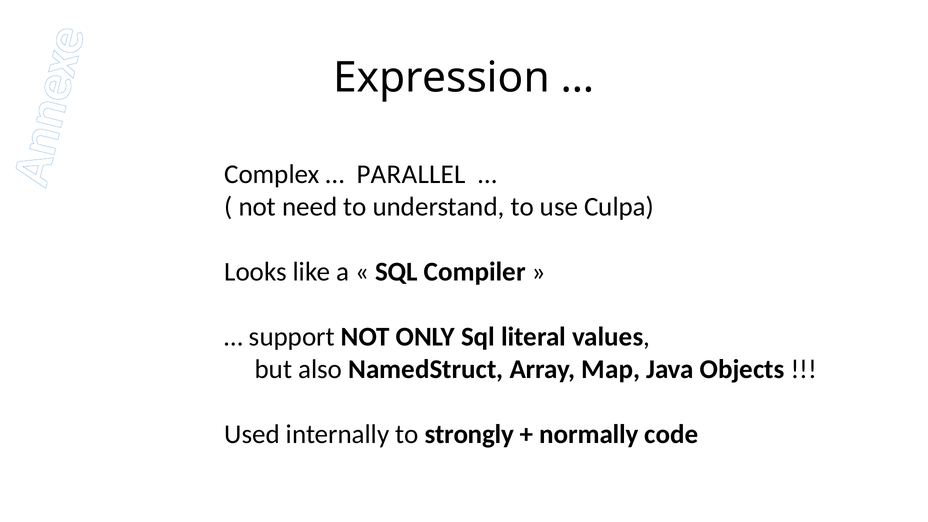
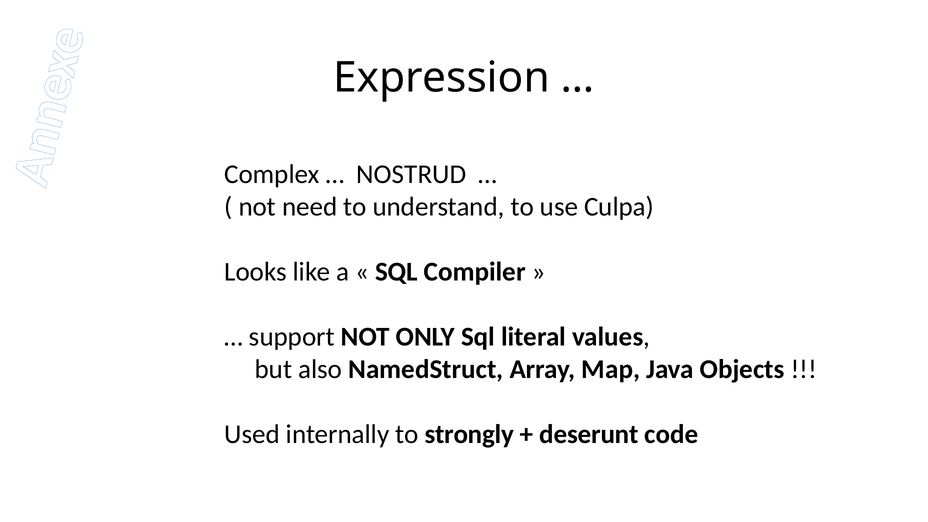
PARALLEL: PARALLEL -> NOSTRUD (411, 174)
normally: normally -> deserunt (589, 434)
